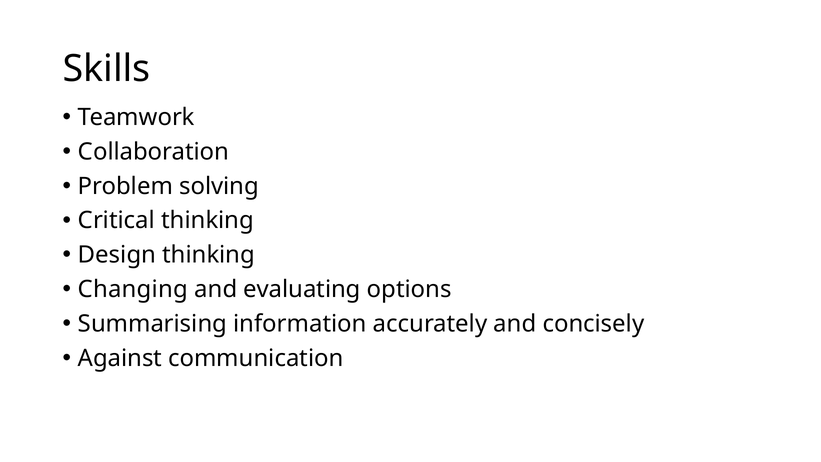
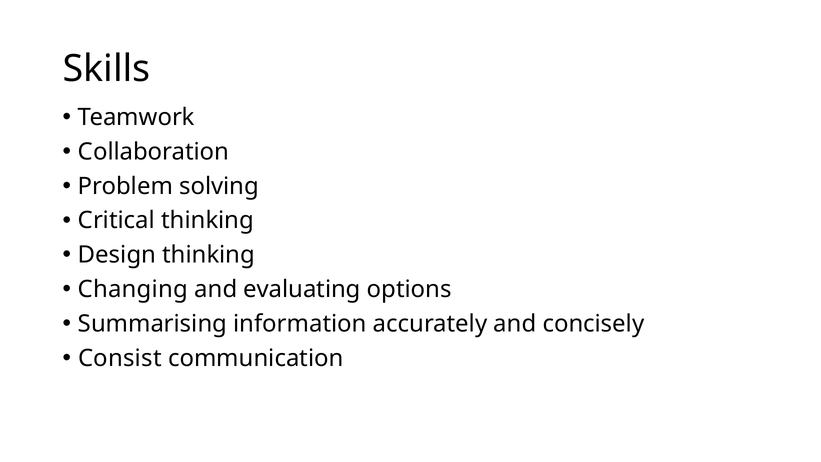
Against: Against -> Consist (120, 358)
